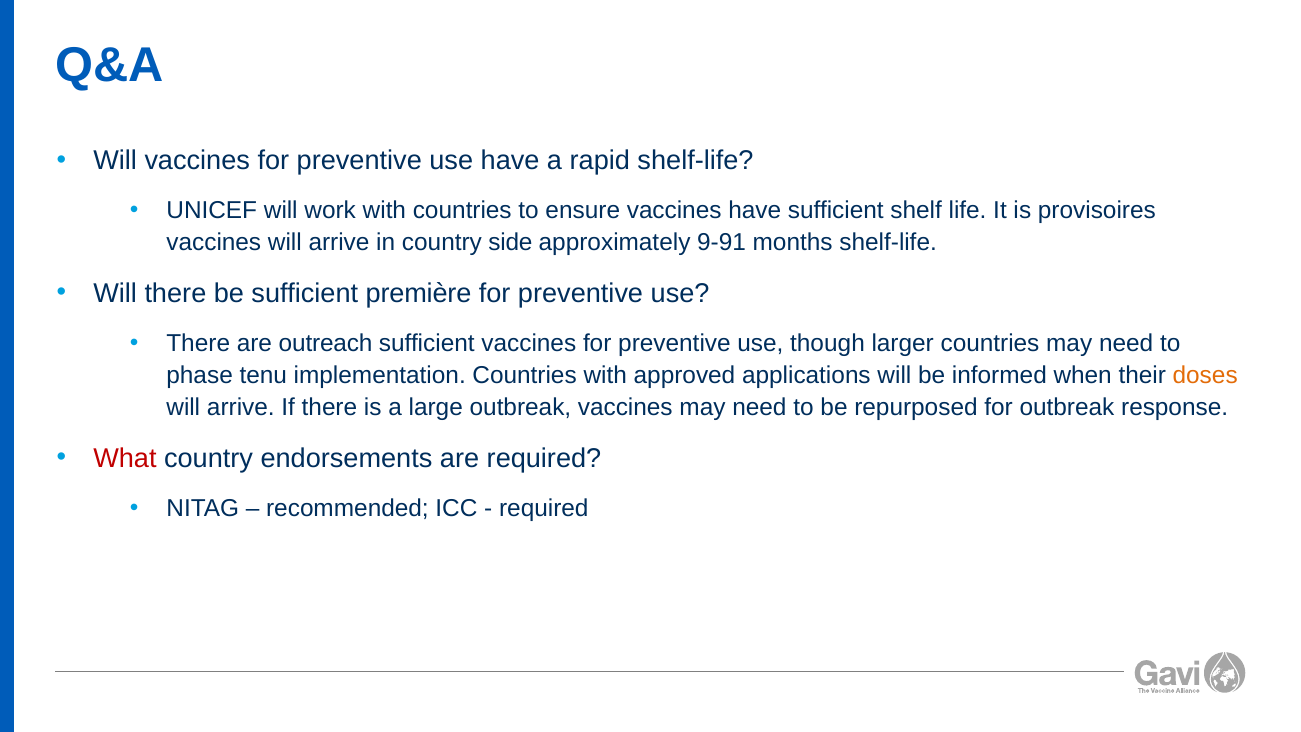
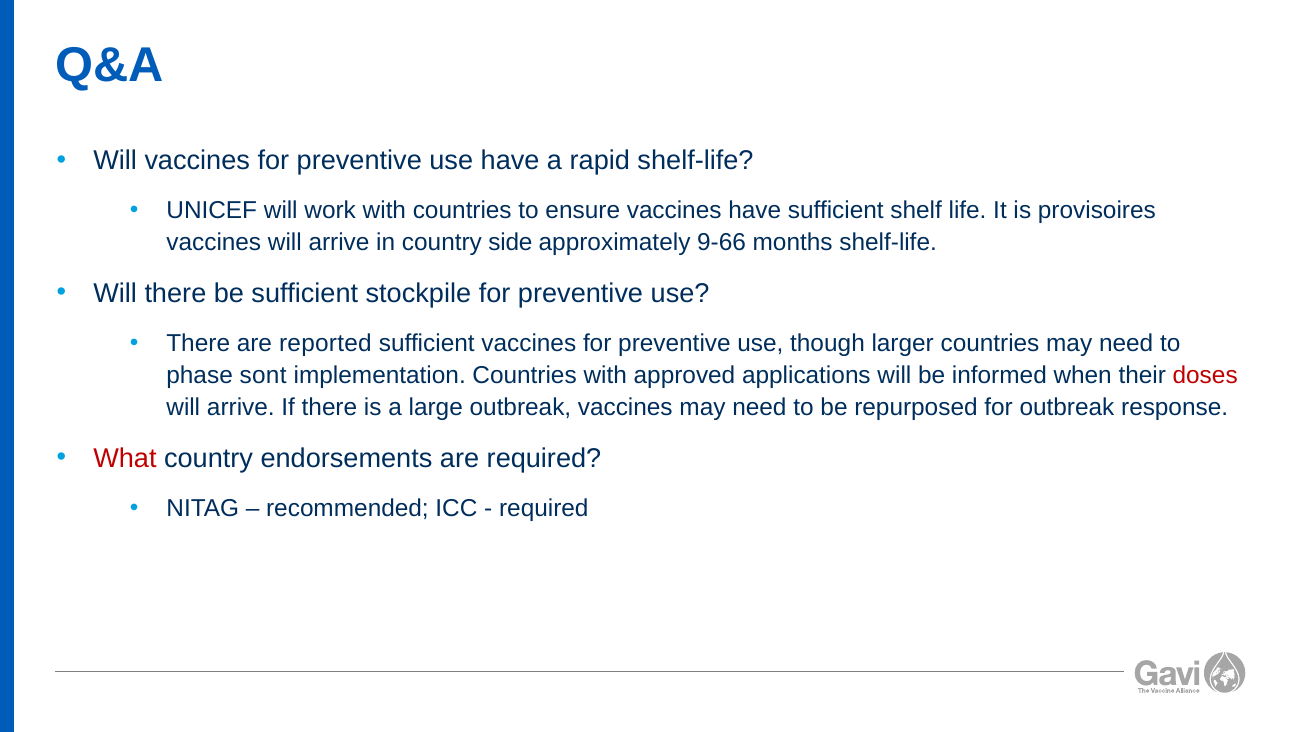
9-91: 9-91 -> 9-66 (722, 243)
première: première -> stockpile (418, 293)
outreach: outreach -> reported (325, 343)
tenu: tenu -> sont (263, 375)
doses colour: orange -> red (1205, 375)
